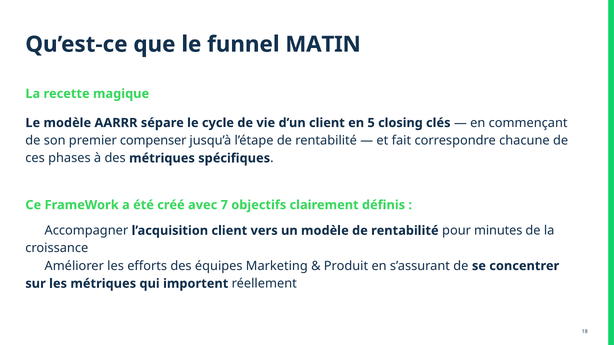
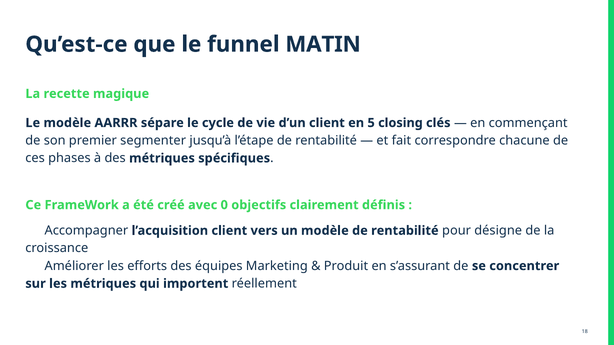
compenser: compenser -> segmenter (153, 141)
7: 7 -> 0 (224, 205)
minutes: minutes -> désigne (498, 231)
